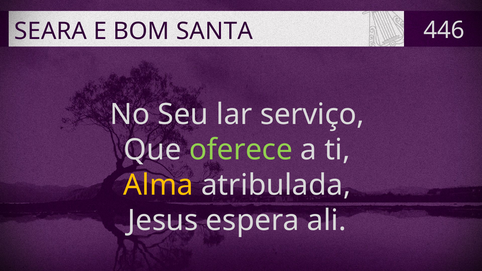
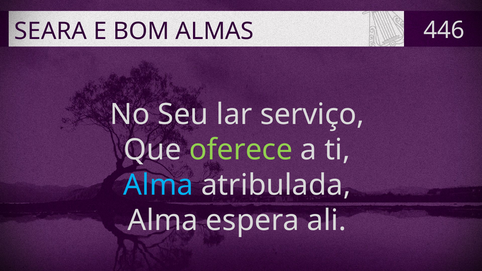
SANTA: SANTA -> ALMAS (215, 31)
Alma colour: yellow -> light blue (158, 185)
Jesus: Jesus -> Alma (163, 220)
